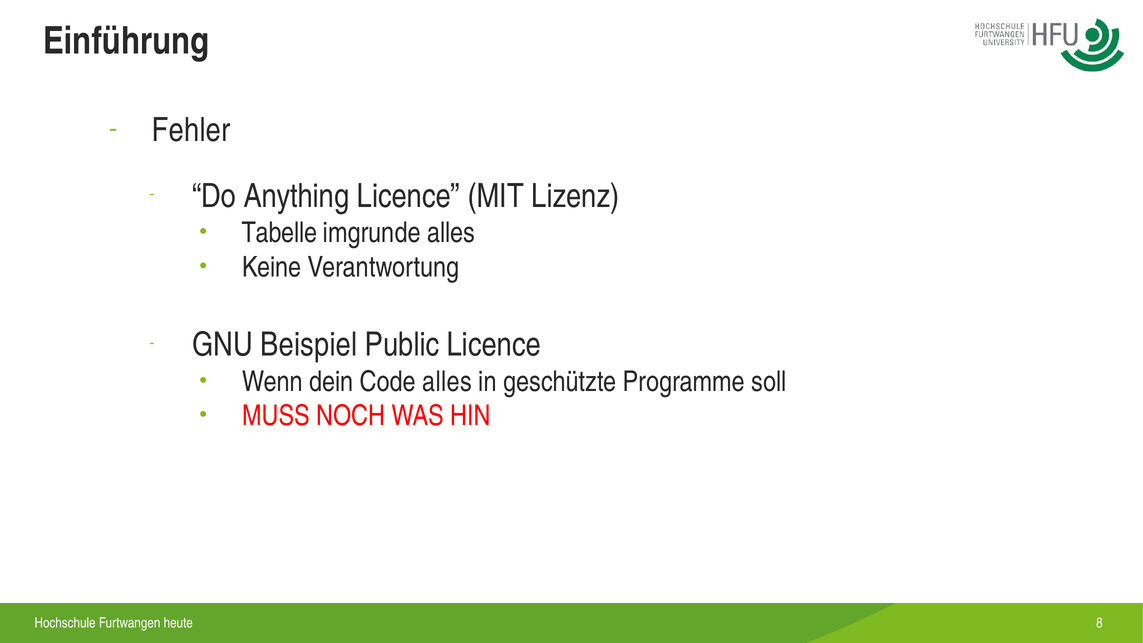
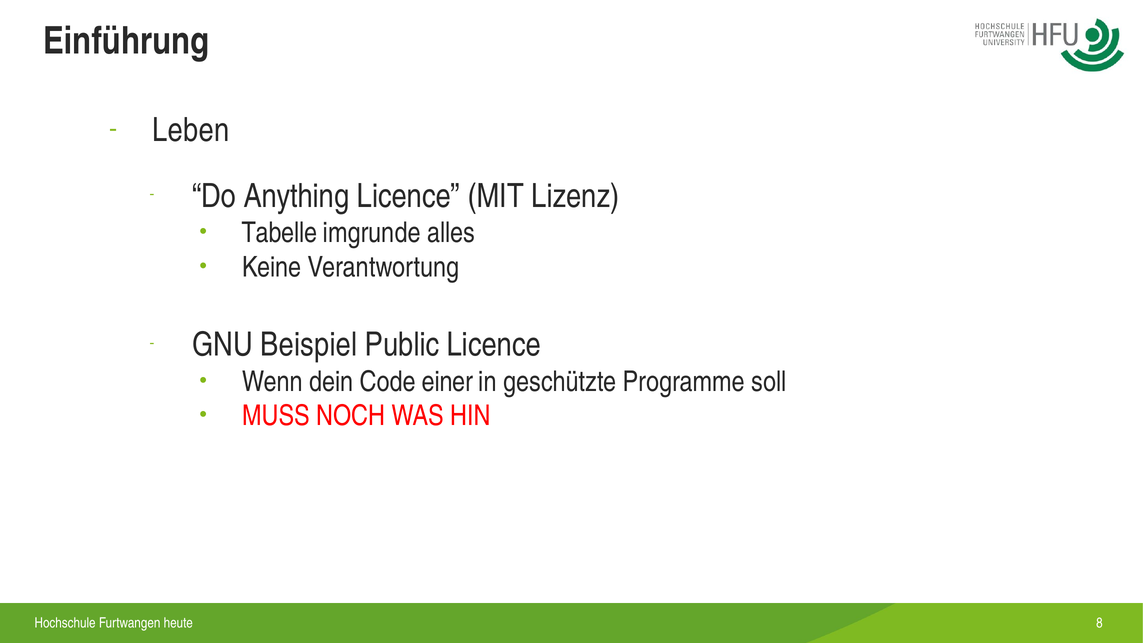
Fehler: Fehler -> Leben (191, 130)
Code alles: alles -> einer (447, 382)
